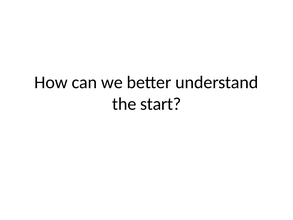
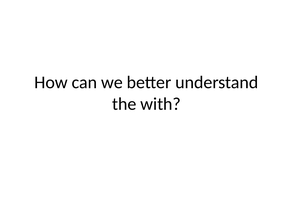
start: start -> with (161, 104)
